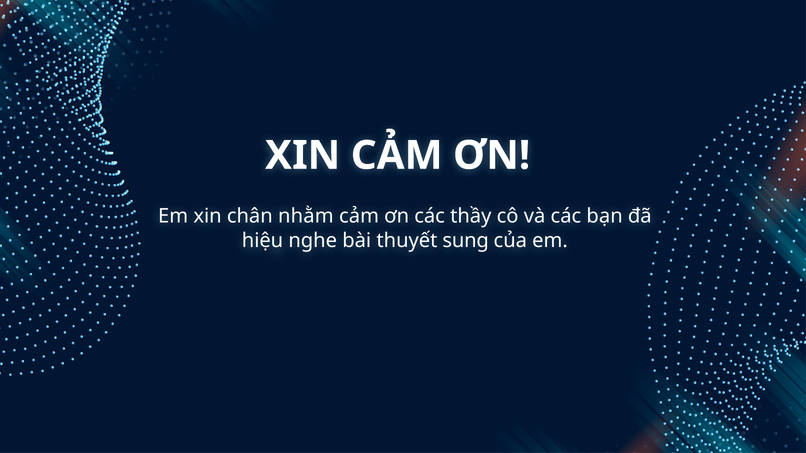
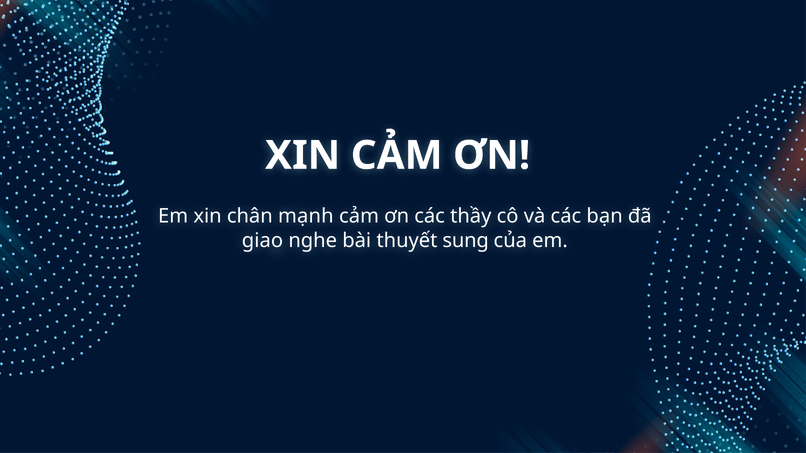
nhằm: nhằm -> mạnh (306, 217)
hiệu: hiệu -> giao (262, 241)
